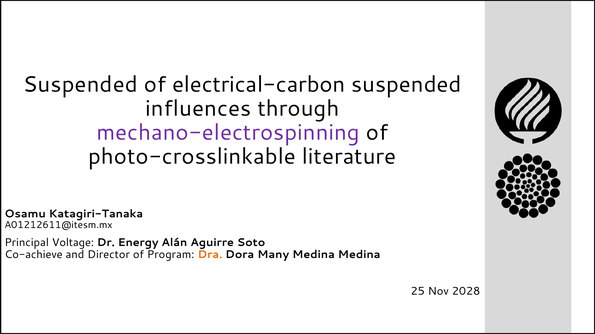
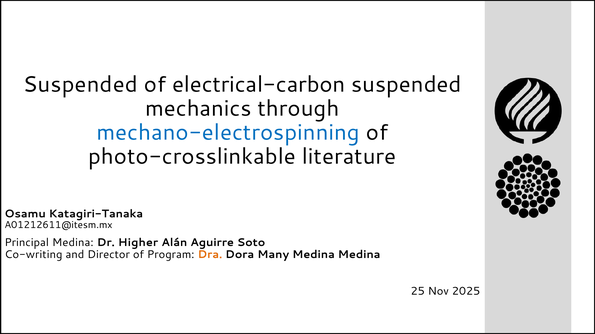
influences: influences -> mechanics (198, 109)
mechano-electrospinning colour: purple -> blue (228, 133)
Principal Voltage: Voltage -> Medina (73, 243)
Energy: Energy -> Higher (138, 243)
Co-achieve: Co-achieve -> Co-writing (33, 255)
2028: 2028 -> 2025 (466, 292)
